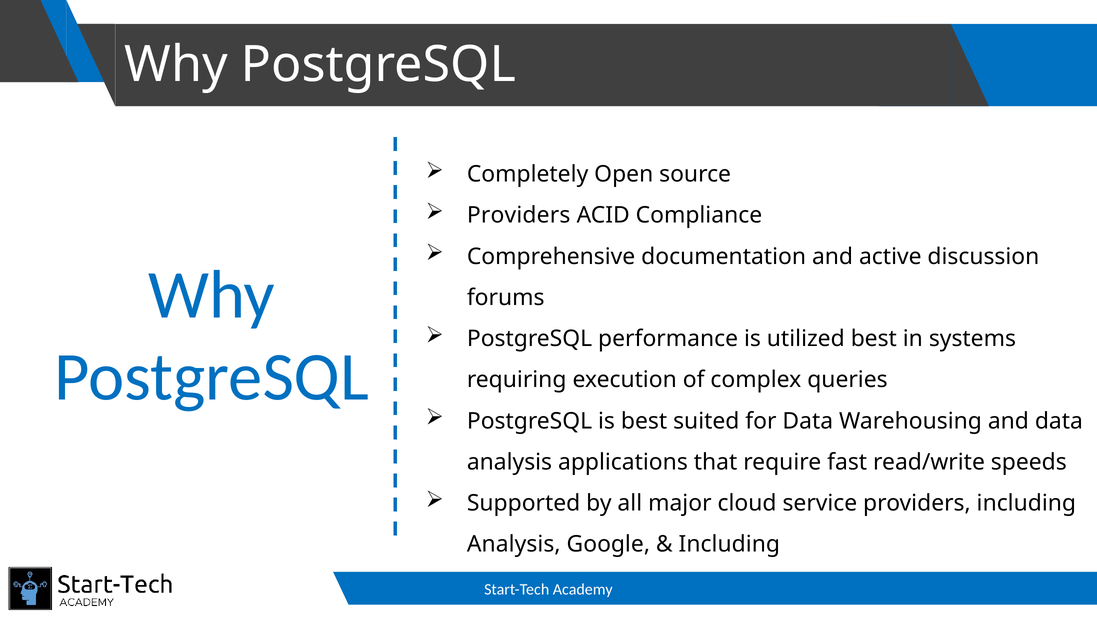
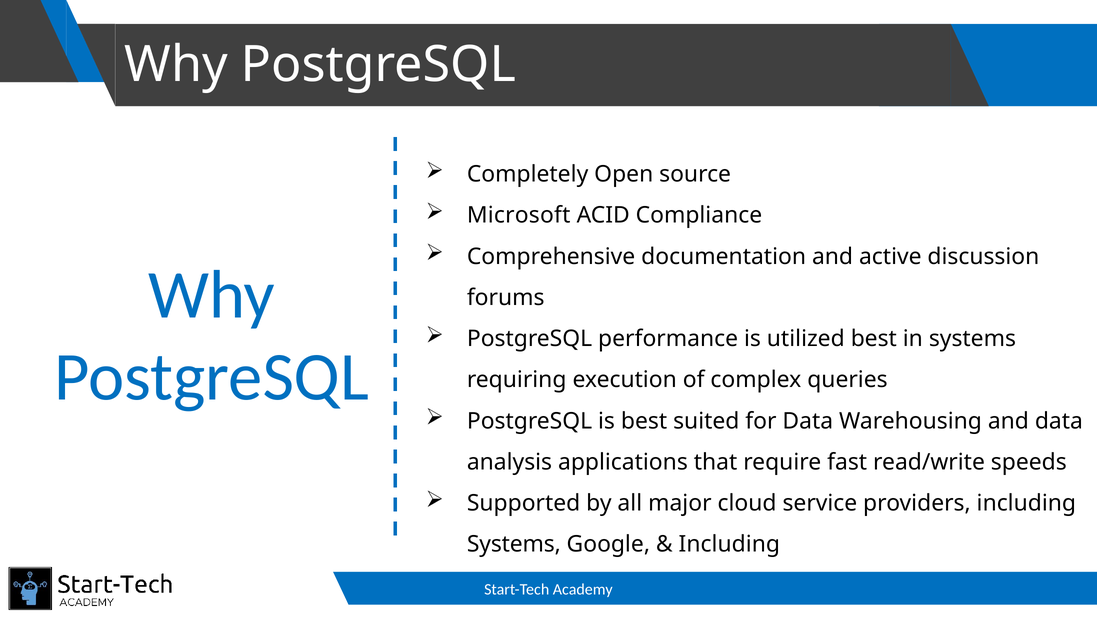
Providers: Providers -> Microsoft (519, 215)
Analysis: Analysis -> Systems (514, 545)
